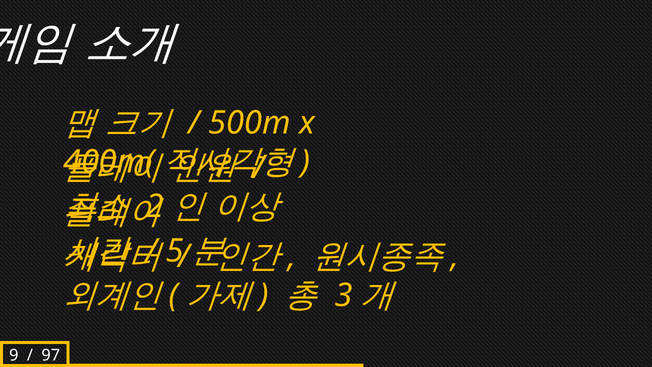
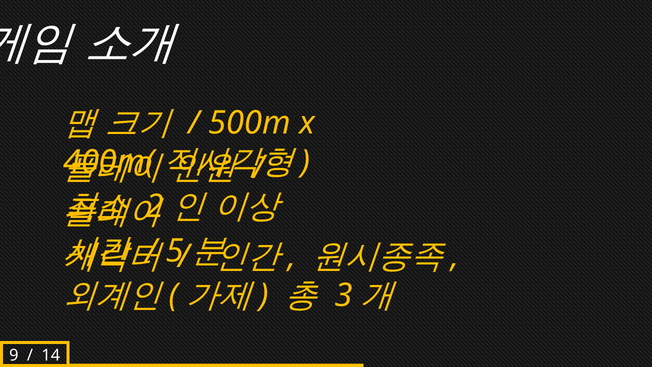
97: 97 -> 14 (51, 355)
